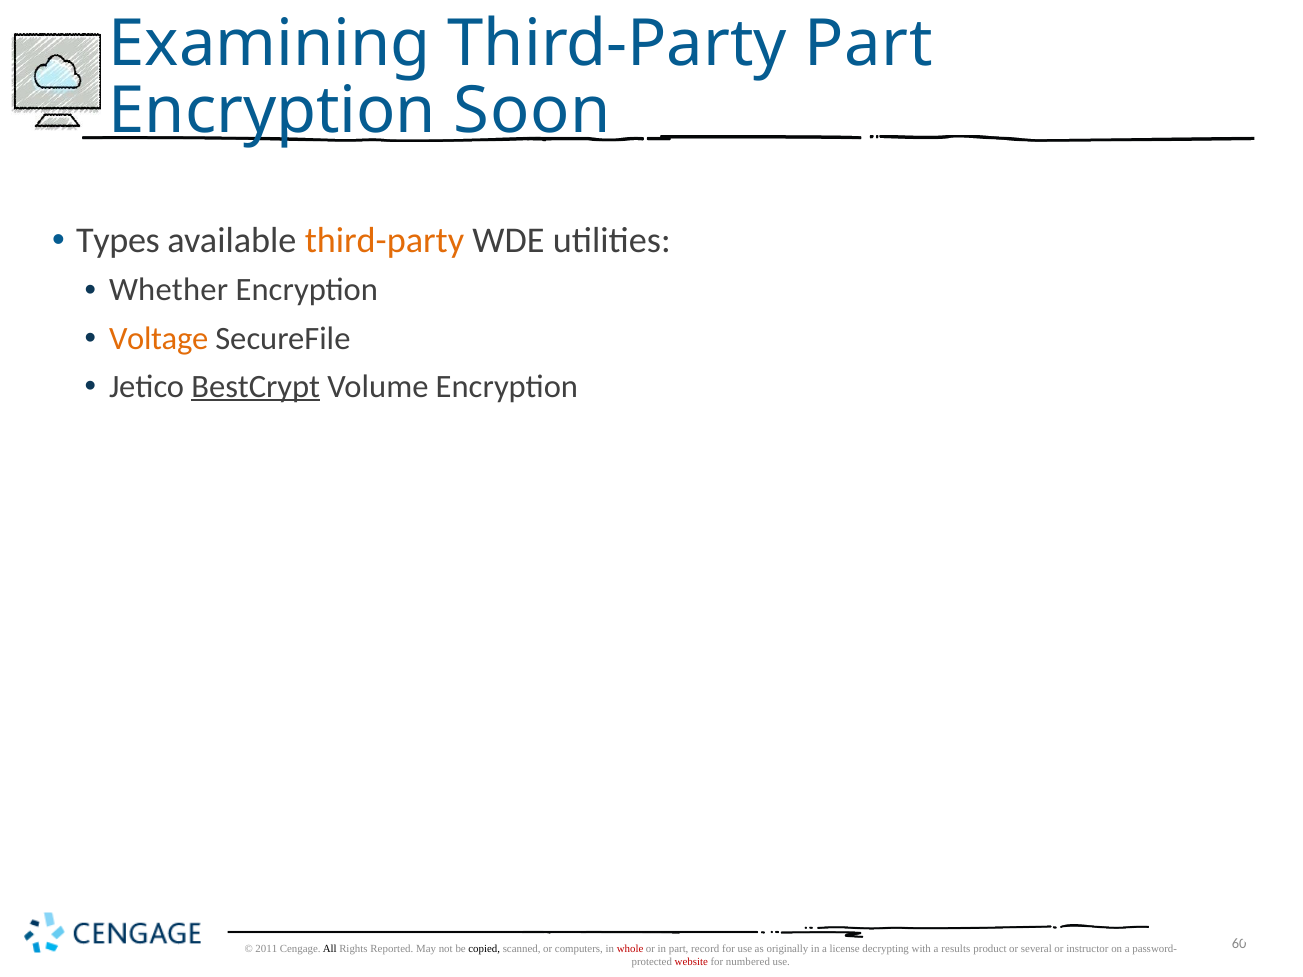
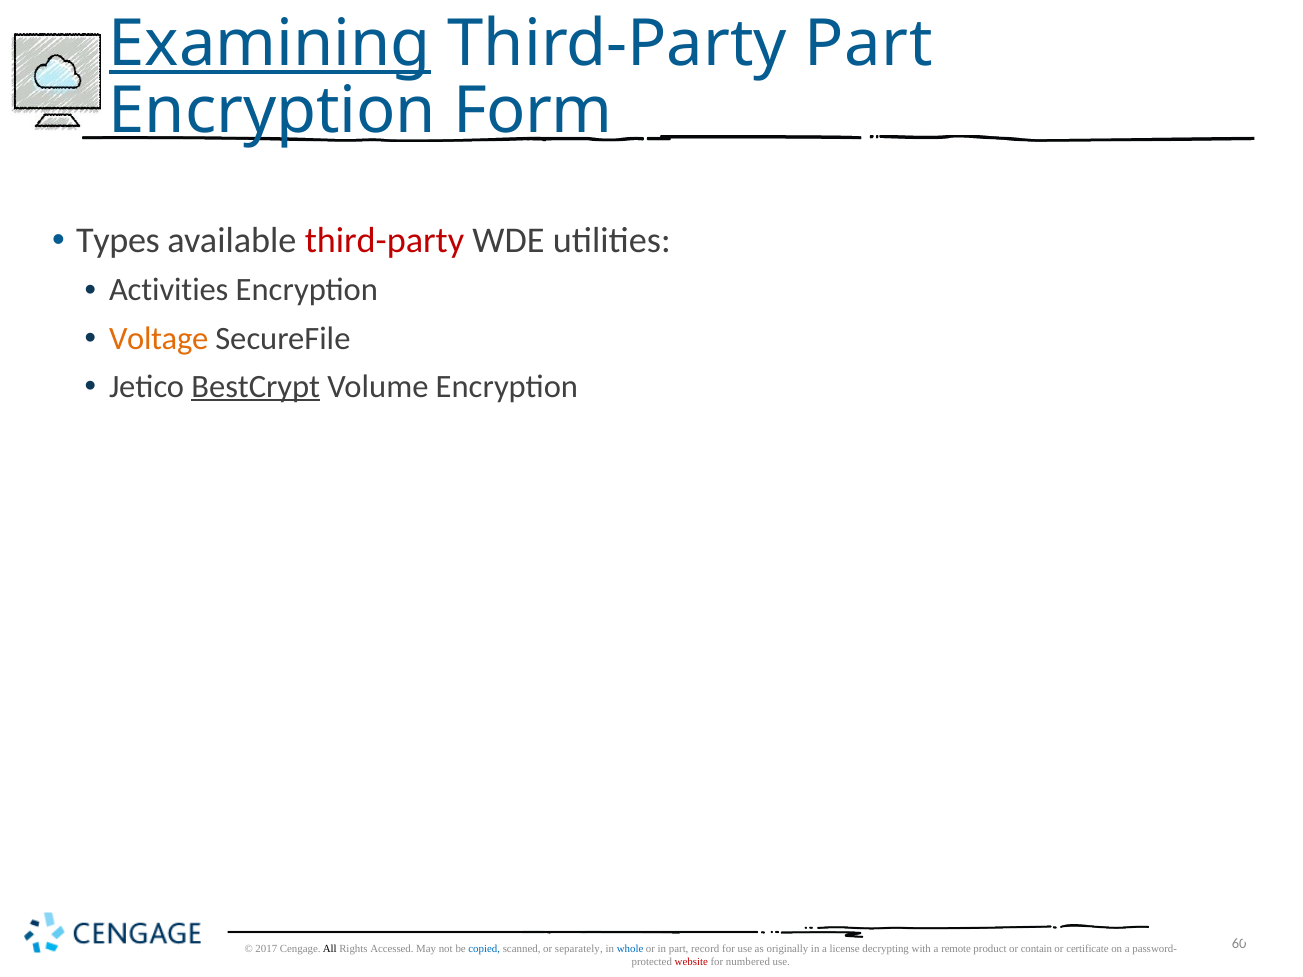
Examining underline: none -> present (270, 44)
Soon: Soon -> Form (533, 111)
third-party colour: orange -> red (384, 240)
Whether: Whether -> Activities (169, 290)
2011: 2011 -> 2017 (266, 949)
Reported: Reported -> Accessed (392, 949)
copied colour: black -> blue (484, 949)
computers: computers -> separately (579, 949)
whole colour: red -> blue (630, 949)
results: results -> remote (956, 949)
several: several -> contain (1036, 949)
instructor: instructor -> certificate (1087, 949)
